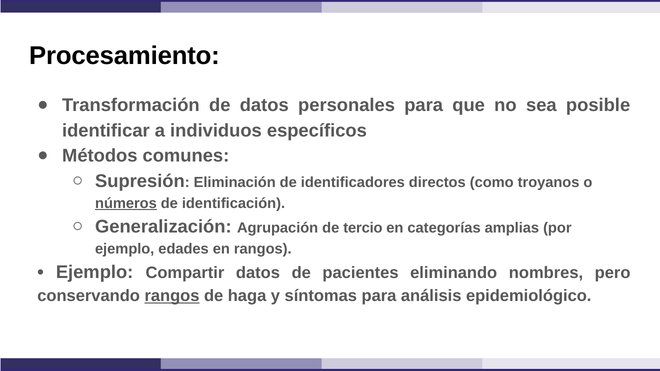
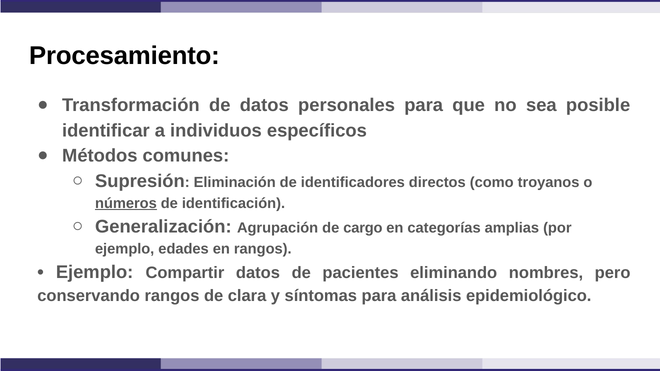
tercio: tercio -> cargo (363, 228)
rangos underline: present -> none (172, 296)
haga: haga -> clara (247, 296)
